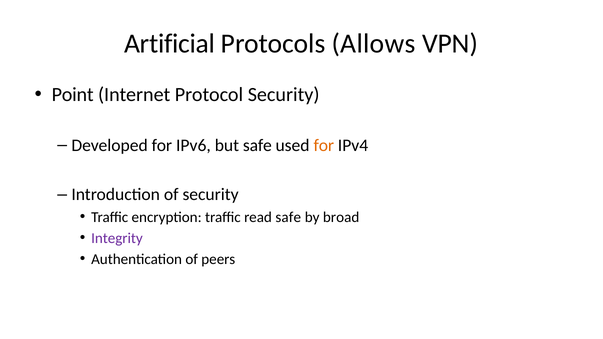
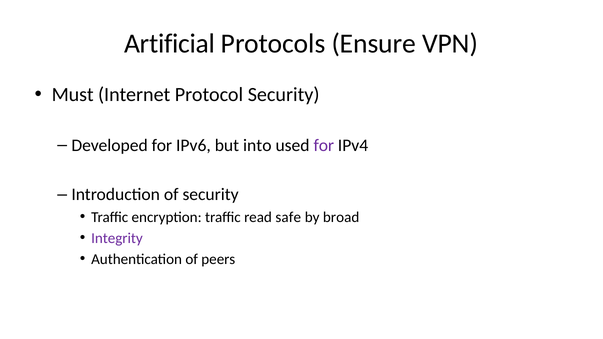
Allows: Allows -> Ensure (374, 44)
Point: Point -> Must (73, 95)
but safe: safe -> into (257, 145)
for colour: orange -> purple (324, 145)
